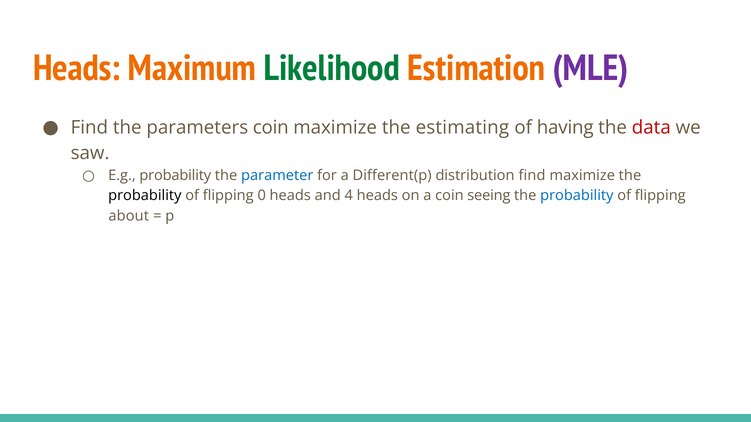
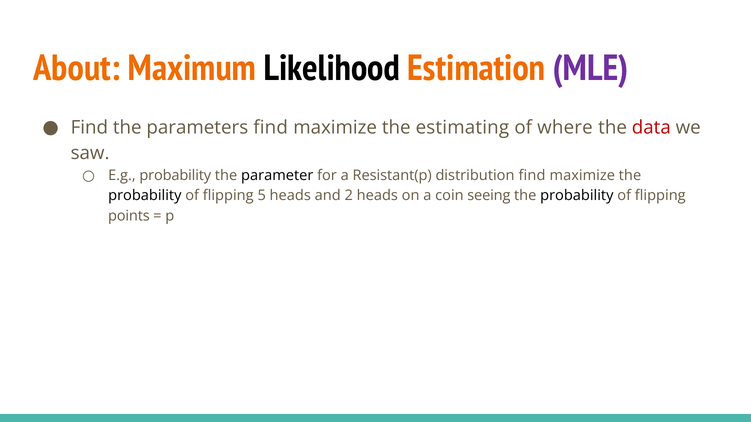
Heads: Heads -> About (77, 69)
Likelihood colour: green -> black (332, 69)
parameters coin: coin -> find (271, 127)
having: having -> where (565, 127)
parameter colour: blue -> black (277, 176)
Different(p: Different(p -> Resistant(p (392, 176)
0: 0 -> 5 (262, 196)
4: 4 -> 2 (349, 196)
probability colour: blue -> black (577, 196)
about: about -> points (129, 216)
